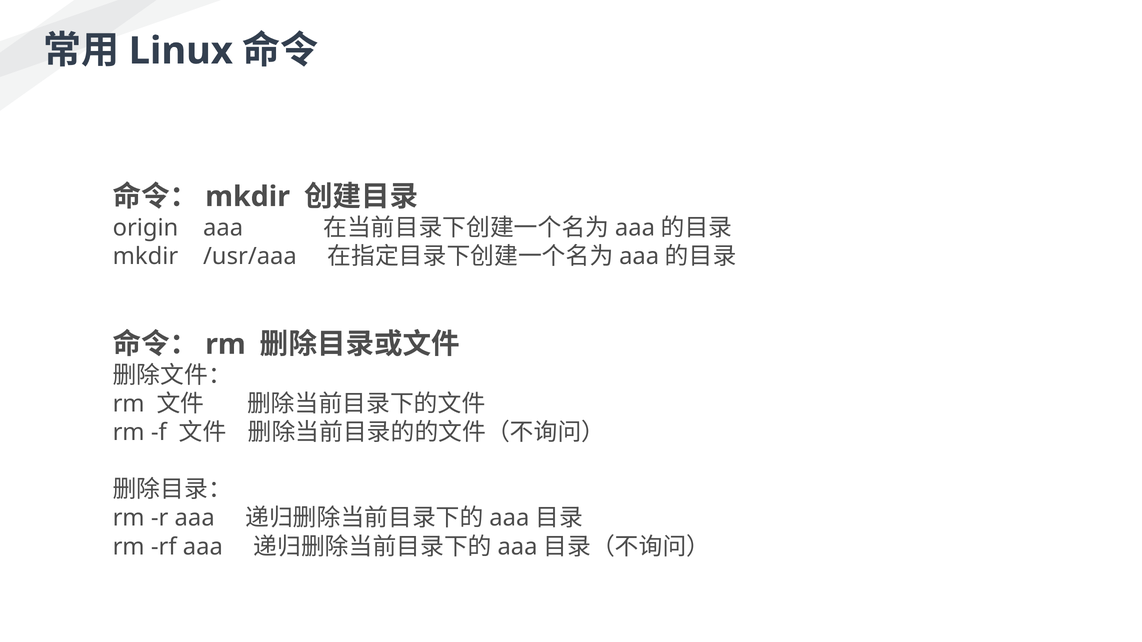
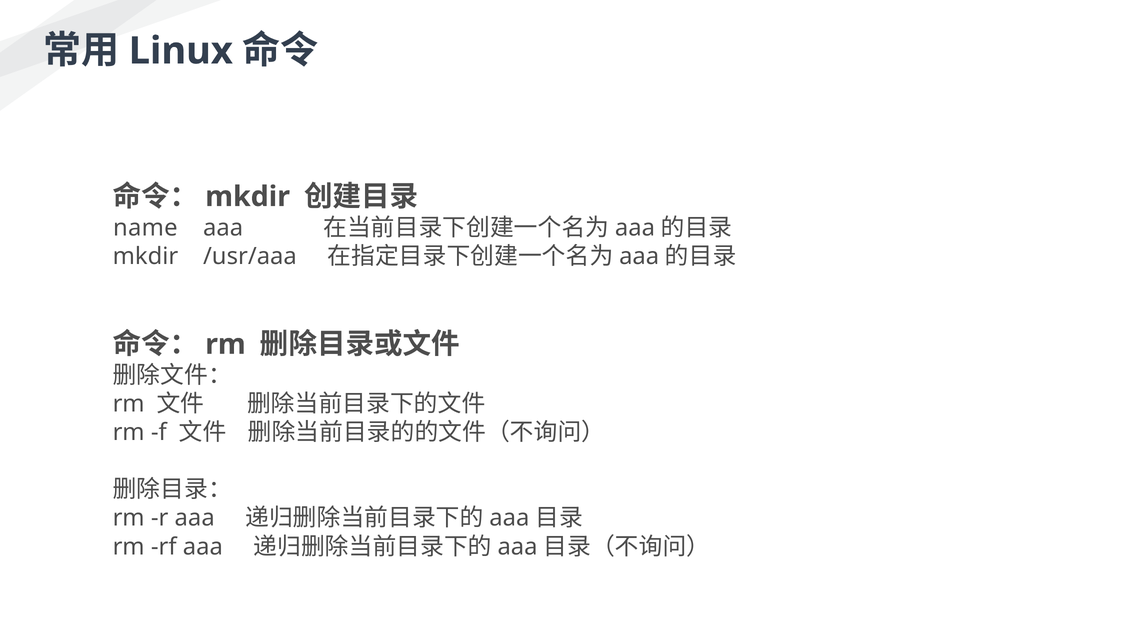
origin: origin -> name (145, 228)
